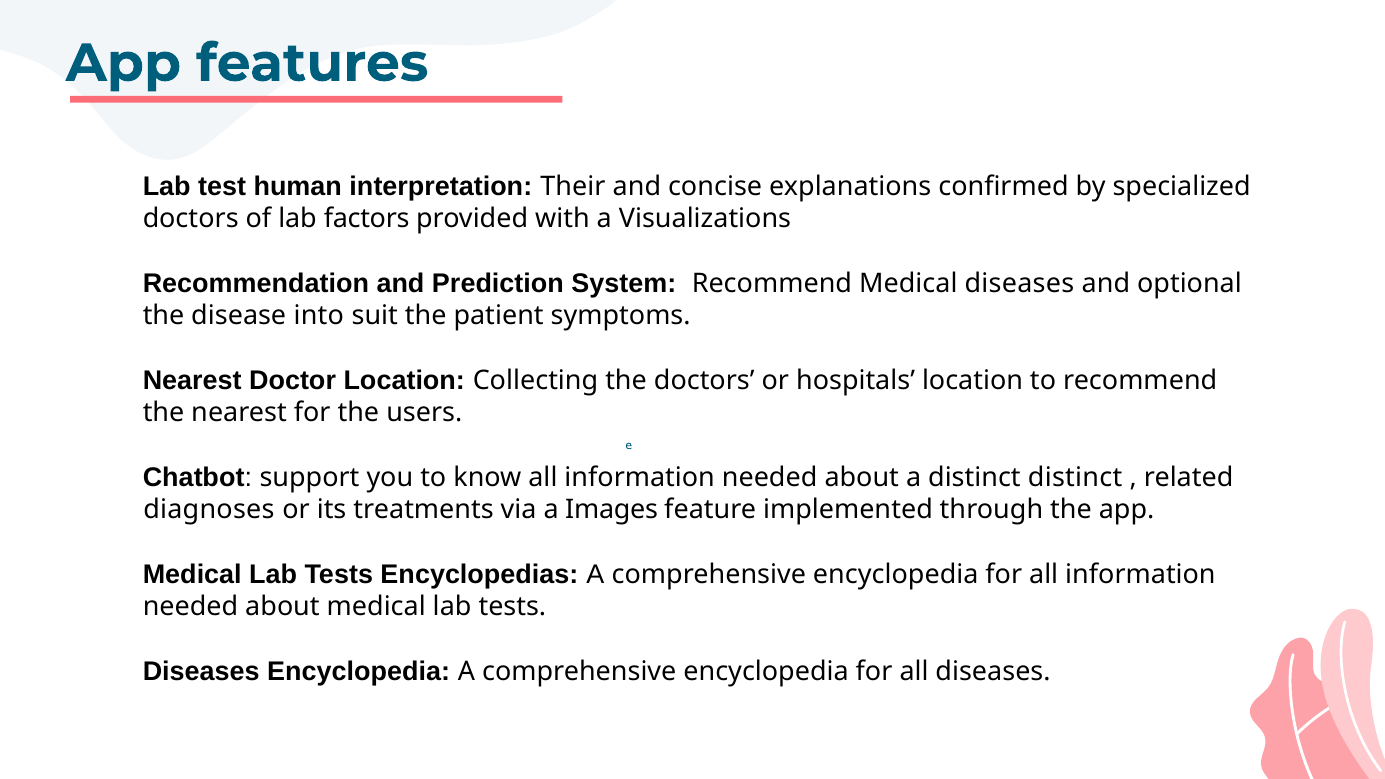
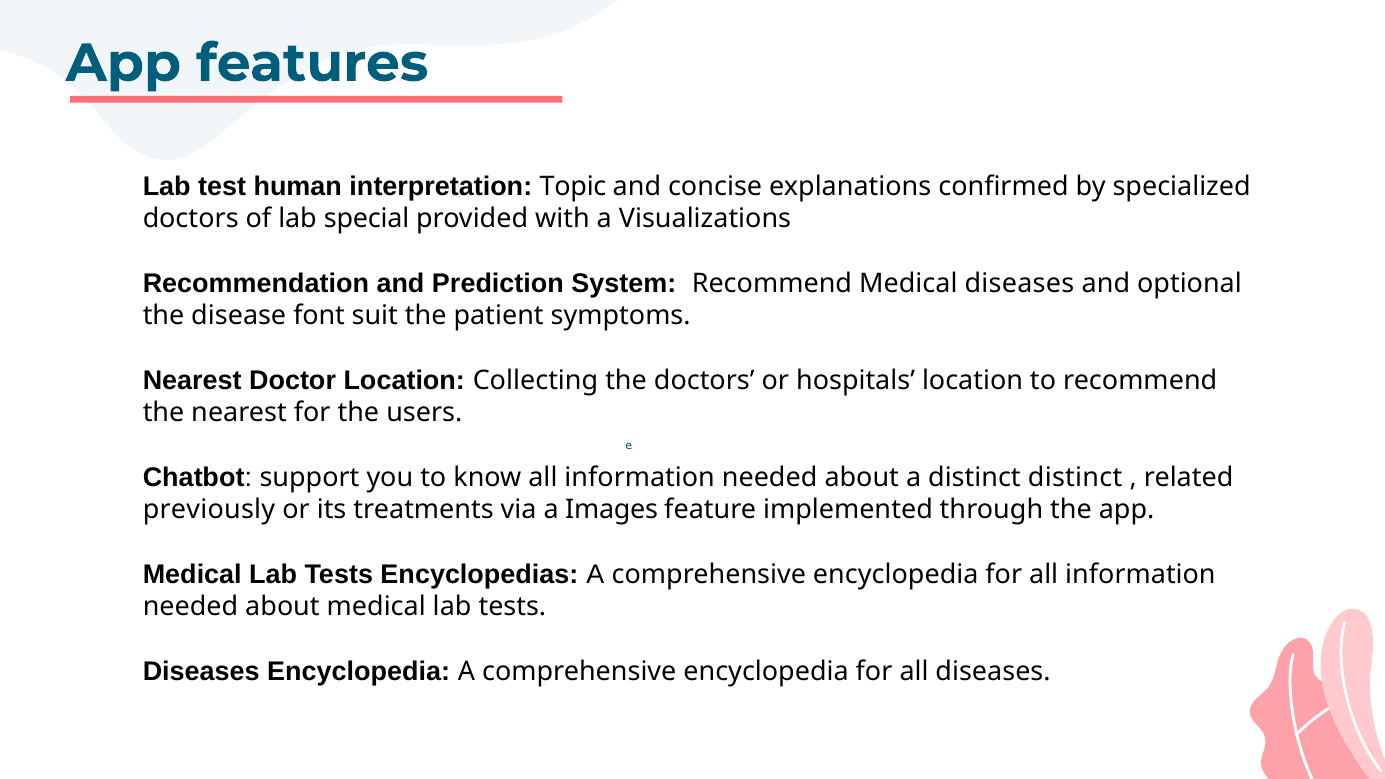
Their: Their -> Topic (573, 186)
factors: factors -> special (367, 219)
into: into -> font (319, 316)
diagnoses: diagnoses -> previously (209, 510)
